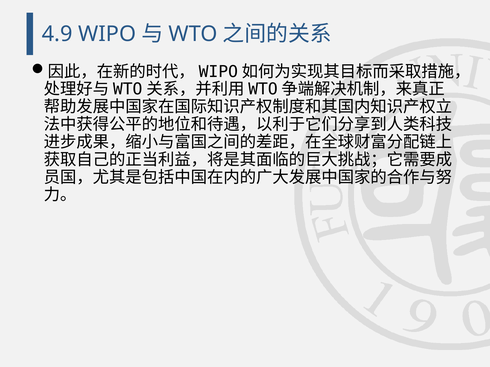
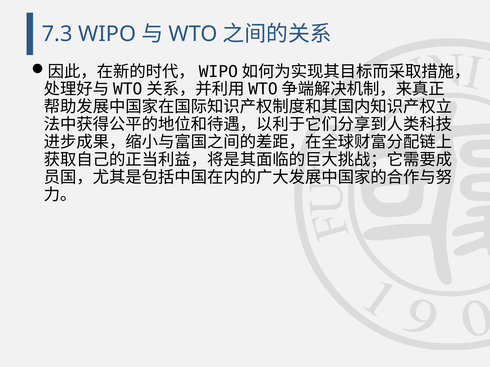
4.9: 4.9 -> 7.3 (57, 34)
